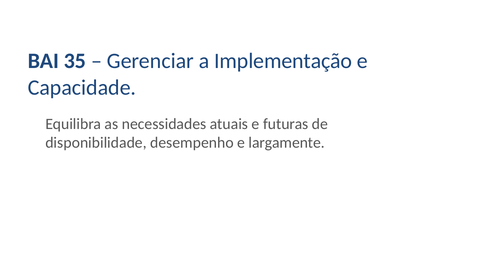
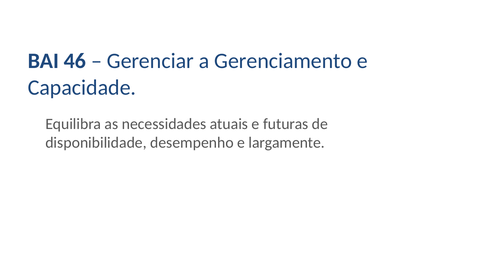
35: 35 -> 46 (75, 61)
Implementação: Implementação -> Gerenciamento (283, 61)
